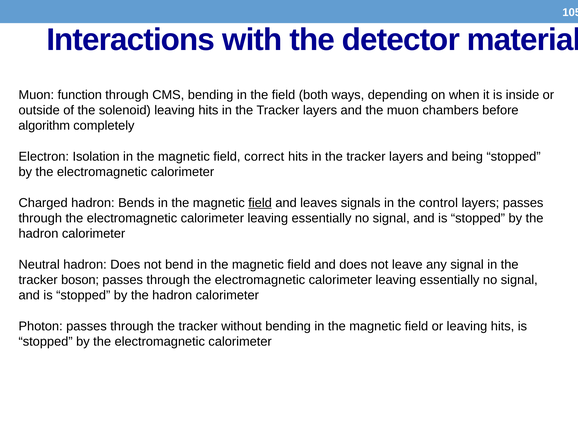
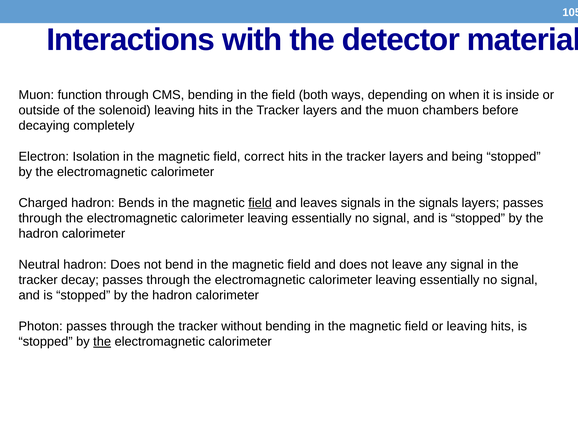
algorithm: algorithm -> decaying (44, 126)
the control: control -> signals (439, 203)
boson: boson -> decay (80, 280)
the underline: none -> present (102, 341)
